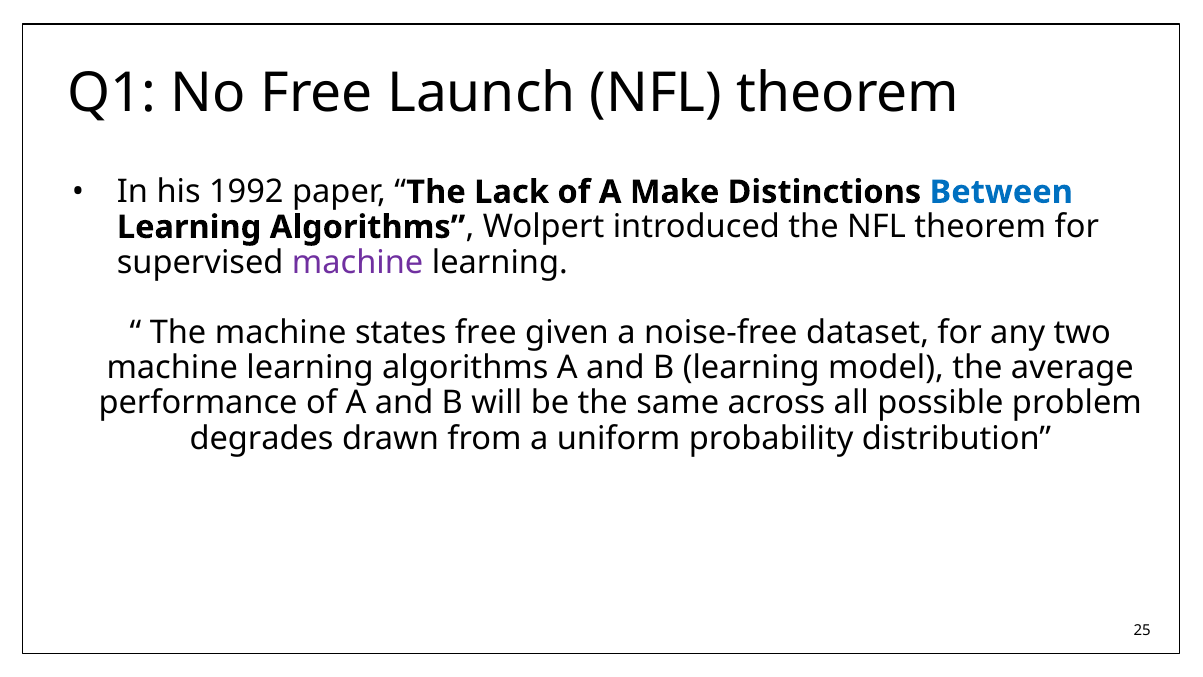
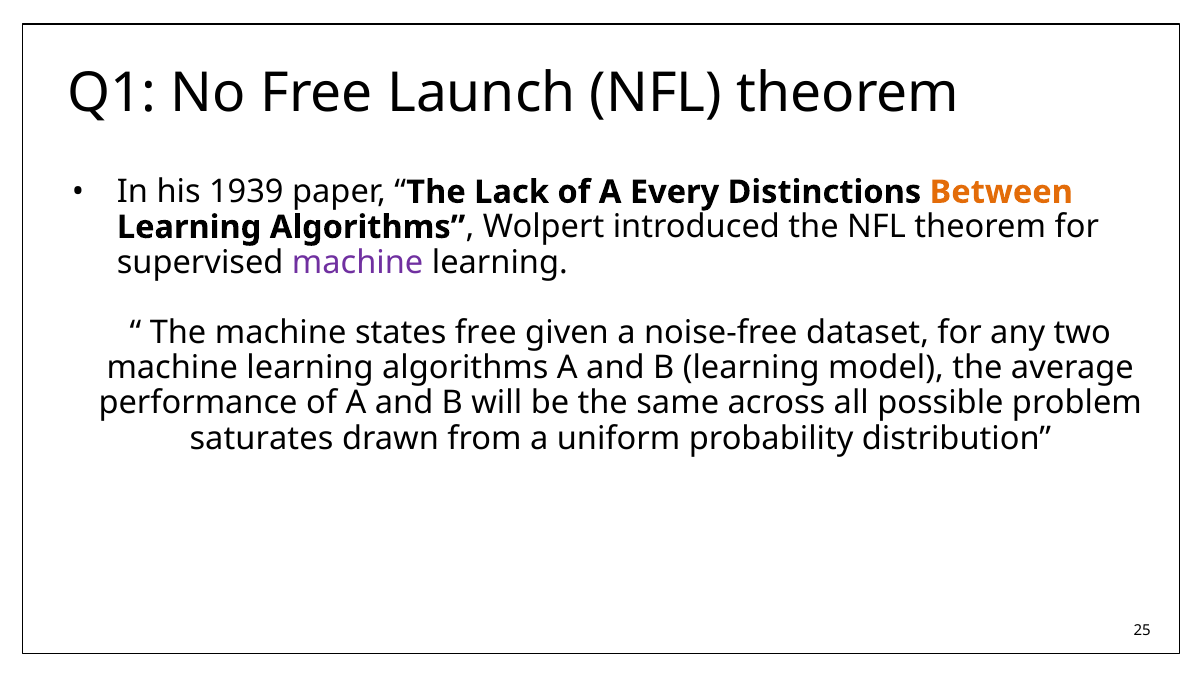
1992: 1992 -> 1939 (246, 192)
Make: Make -> Every (675, 192)
Between colour: blue -> orange (1001, 192)
degrades: degrades -> saturates (261, 438)
